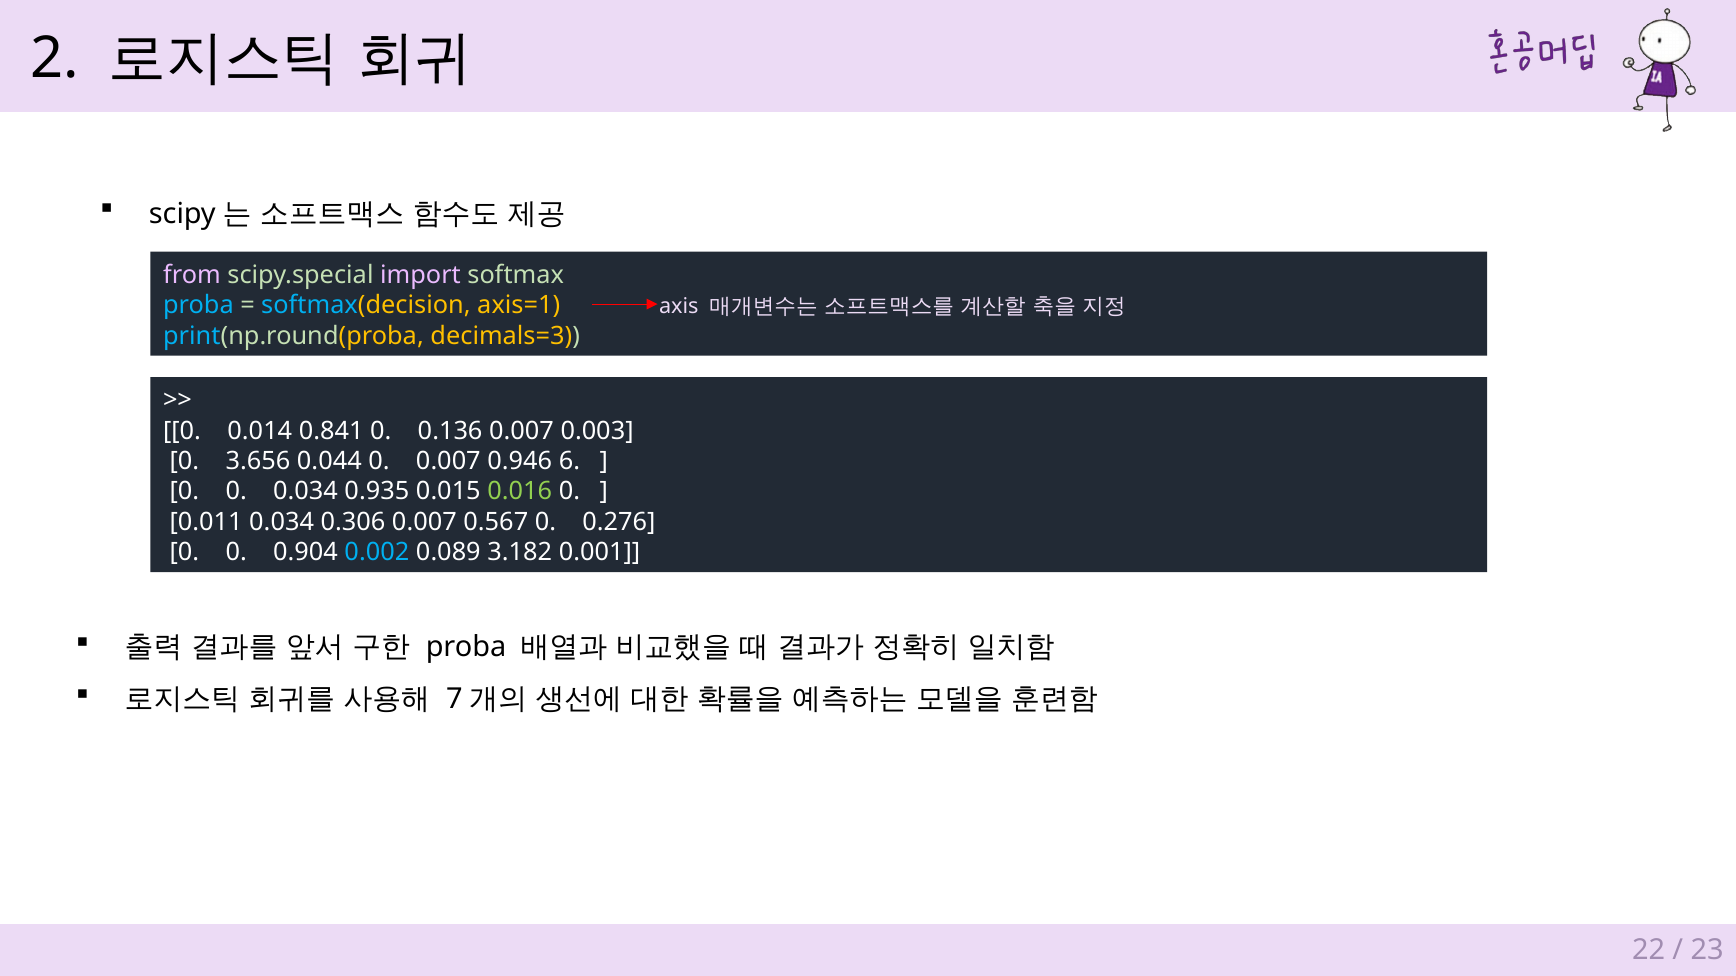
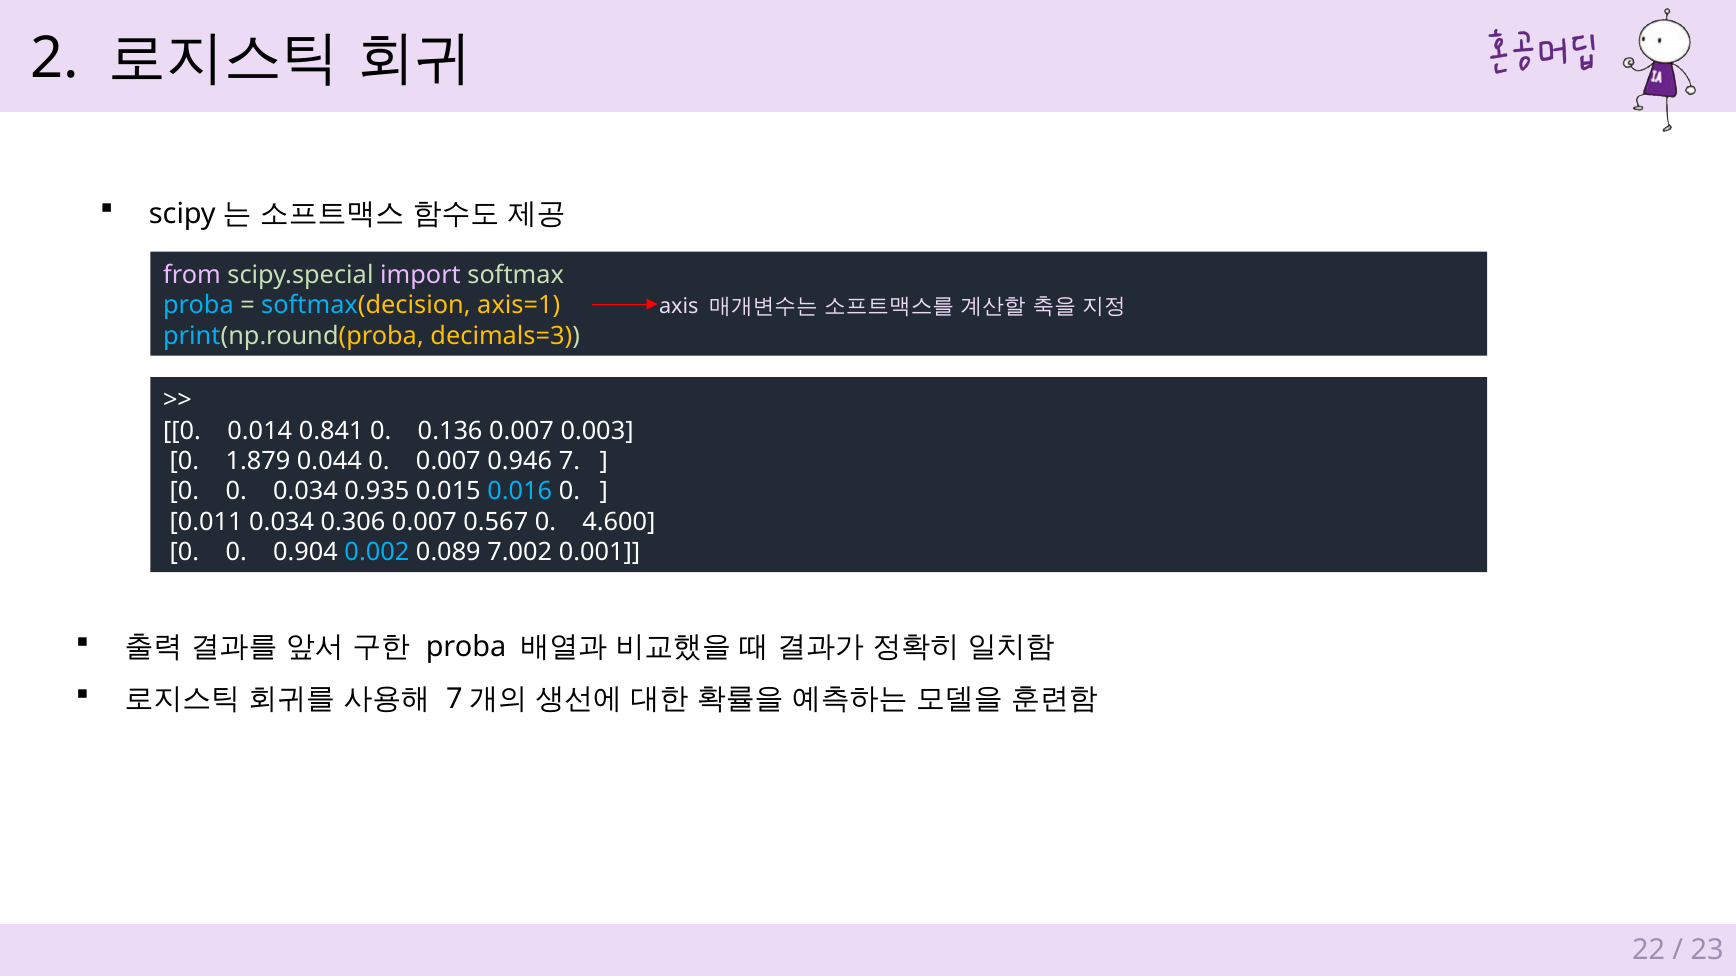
3.656: 3.656 -> 1.879 (258, 461)
6: 6 -> 7 (569, 461)
0.016 colour: light green -> light blue (520, 492)
0.276: 0.276 -> 4.600 (619, 522)
3.182: 3.182 -> 7.002 (520, 553)
